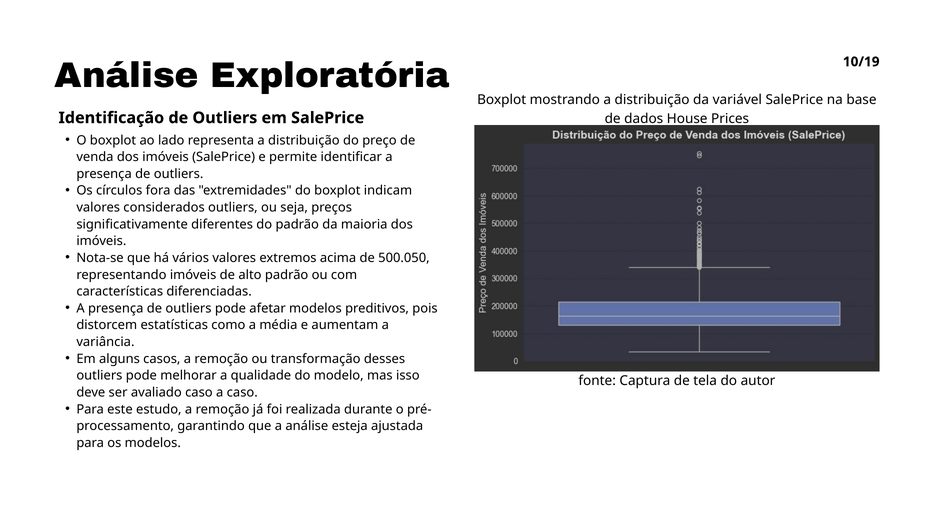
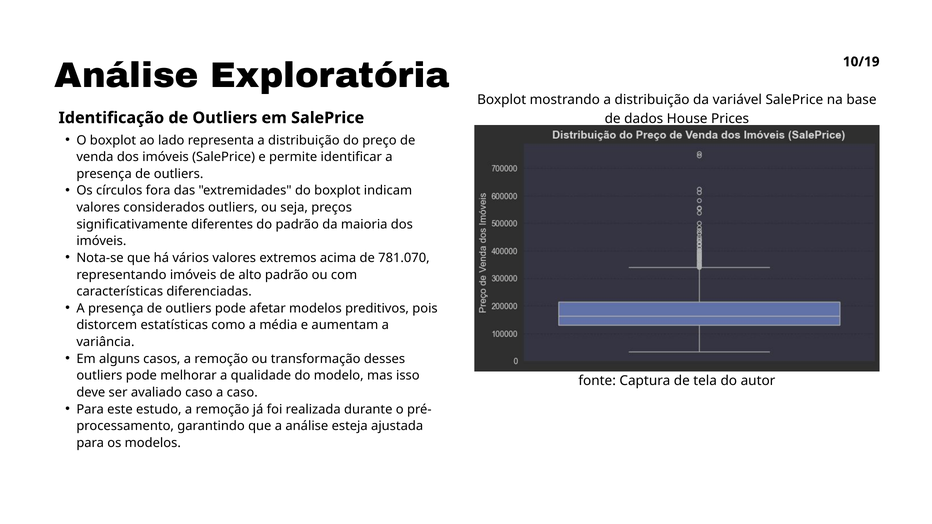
500.050: 500.050 -> 781.070 (404, 258)
